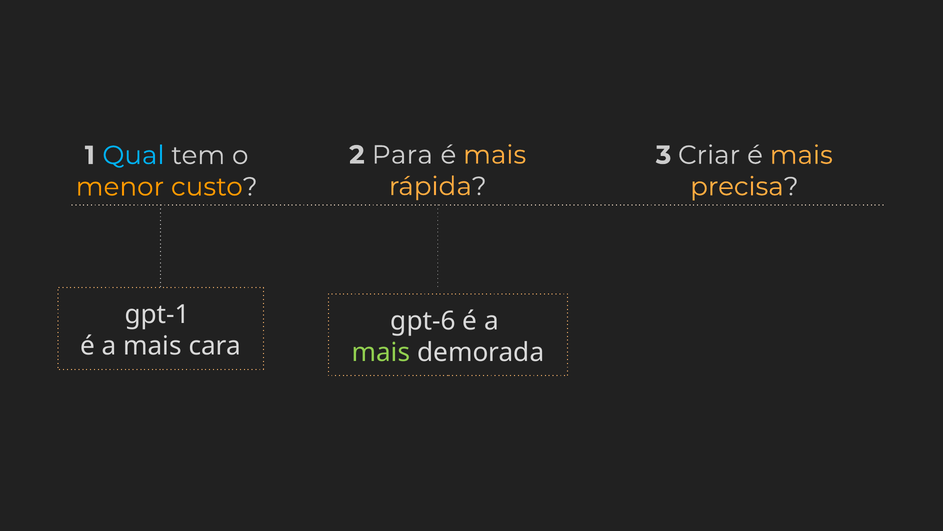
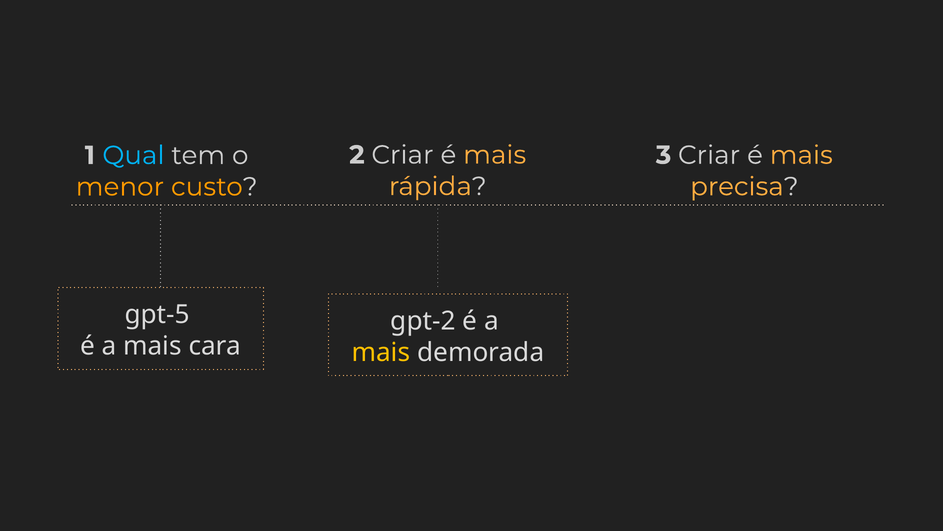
2 Para: Para -> Criar (402, 155)
gpt-1: gpt-1 -> gpt-5 (157, 314)
gpt-6: gpt-6 -> gpt-2 (423, 321)
mais colour: light green -> yellow (381, 352)
